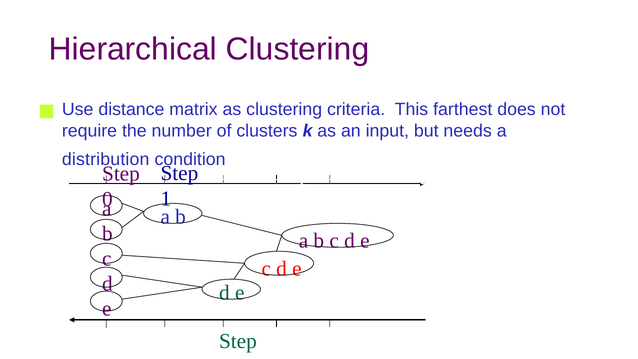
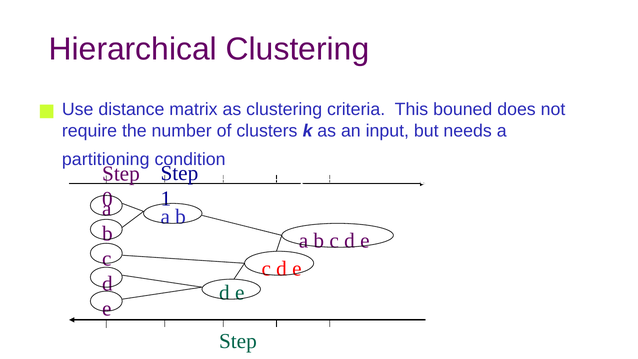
farthest: farthest -> bouned (463, 109)
distribution: distribution -> partitioning (106, 159)
